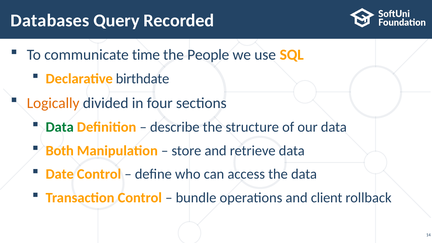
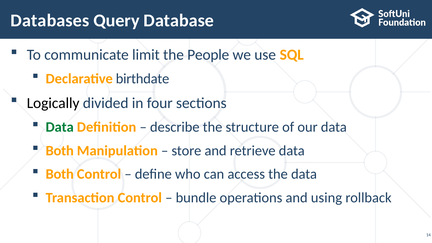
Recorded: Recorded -> Database (179, 20)
time: time -> limit (146, 55)
Logically colour: orange -> black (53, 103)
Date: Date -> Both (60, 174)
client: client -> using (326, 198)
